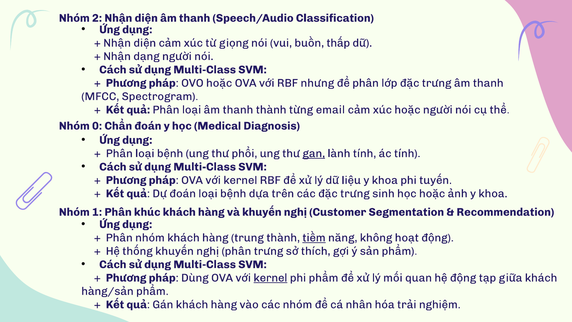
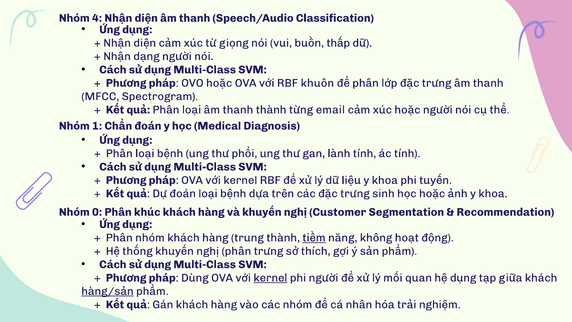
2: 2 -> 4 (97, 18)
nhưng: nhưng -> khuôn (317, 83)
0: 0 -> 1 (97, 126)
gan underline: present -> none (314, 153)
1: 1 -> 0 (97, 212)
phi phẩm: phẩm -> người (324, 278)
hệ động: động -> dụng (463, 278)
hàng/sản underline: none -> present (107, 291)
